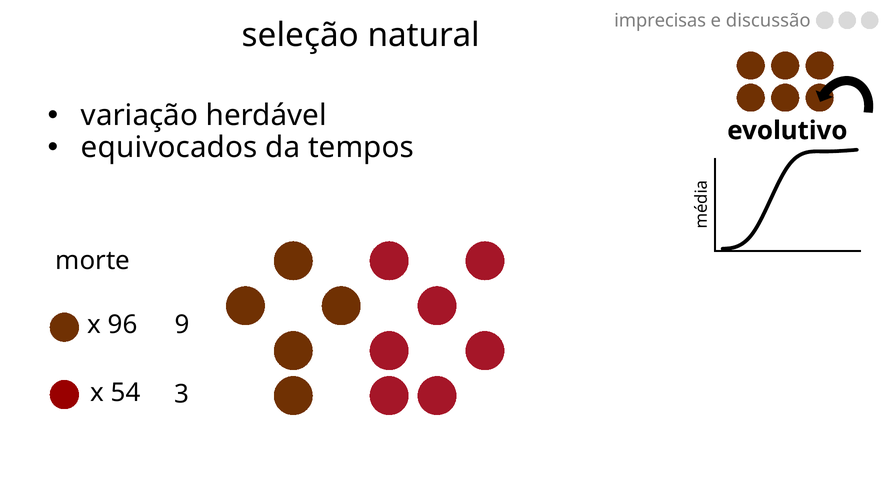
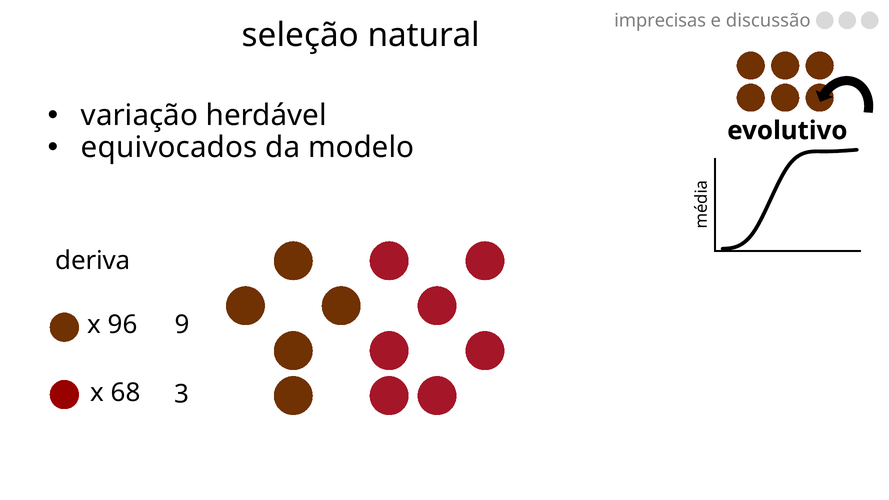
tempos: tempos -> modelo (361, 148)
morte: morte -> deriva (93, 261)
54: 54 -> 68 (126, 393)
